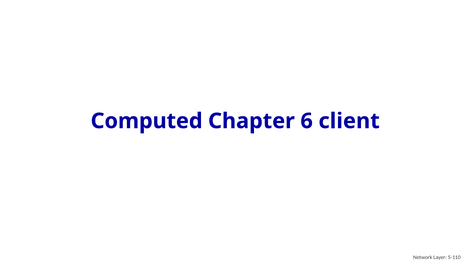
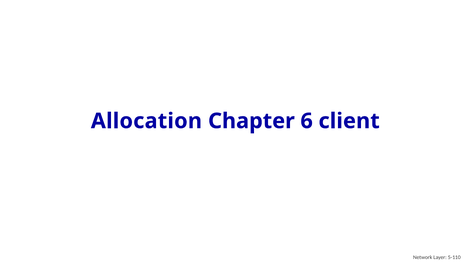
Computed: Computed -> Allocation (146, 121)
